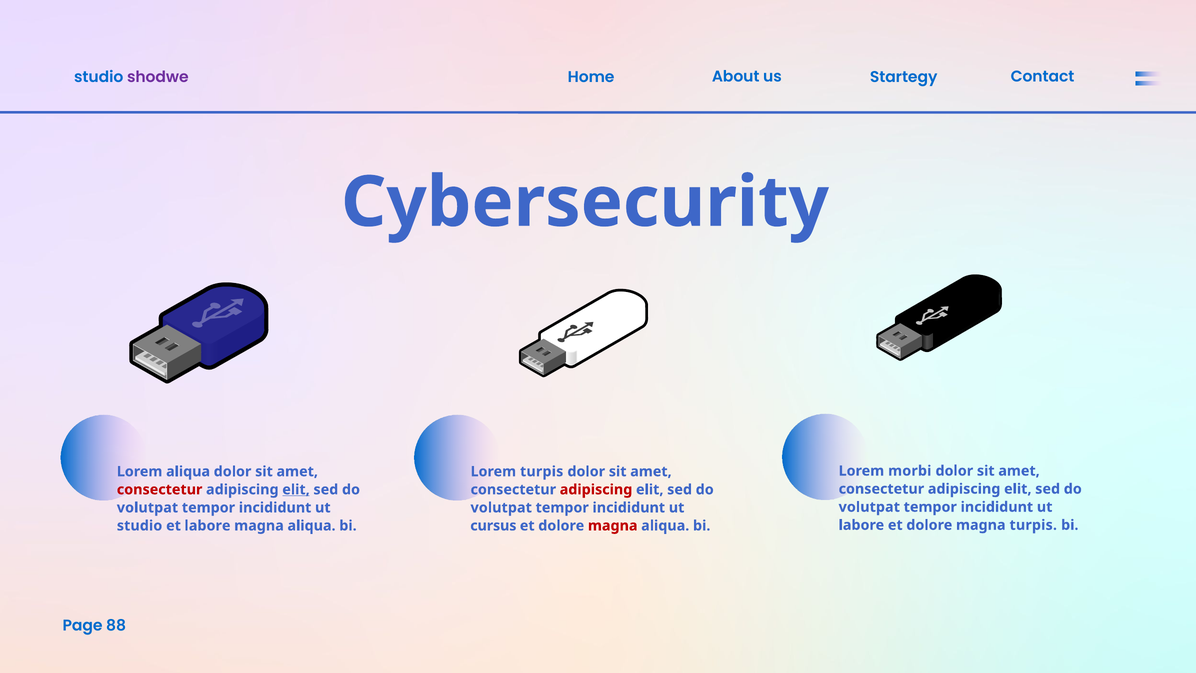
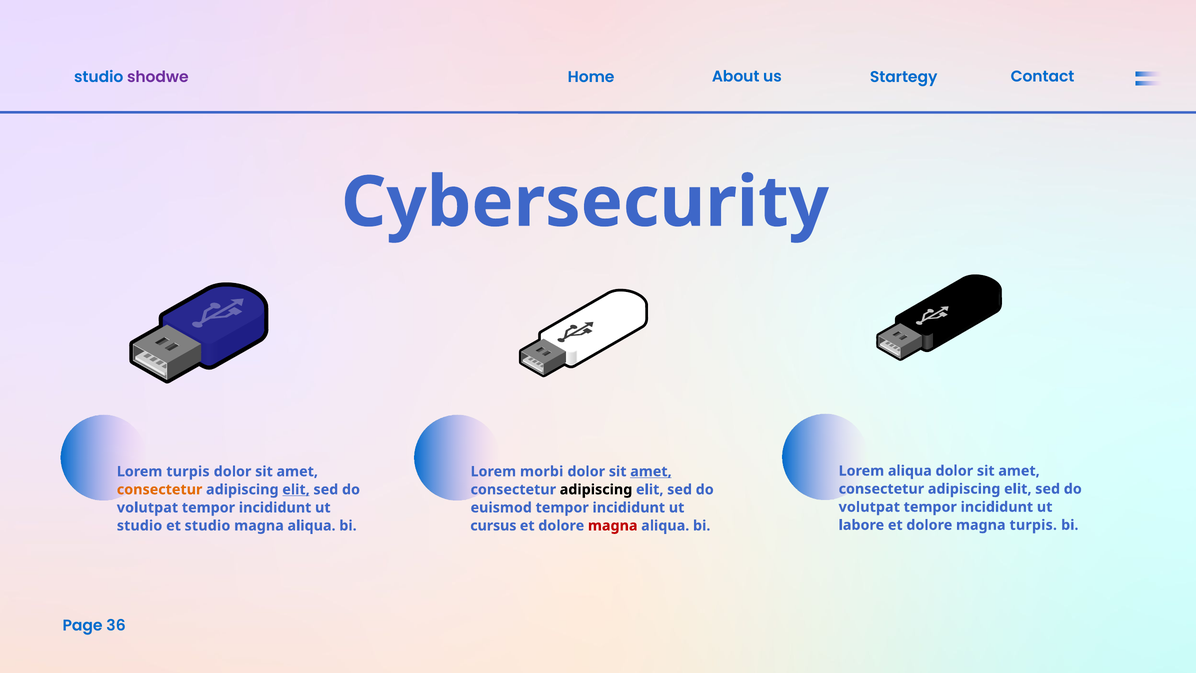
Lorem morbi: morbi -> aliqua (910, 471)
Lorem aliqua: aliqua -> turpis (188, 471)
Lorem turpis: turpis -> morbi (542, 471)
amet underline: none -> present (651, 471)
consectetur colour: red -> orange (160, 489)
adipiscing colour: red -> black (596, 489)
volutpat: volutpat -> euismod (501, 507)
et labore: labore -> studio (207, 526)
88: 88 -> 36 (116, 626)
